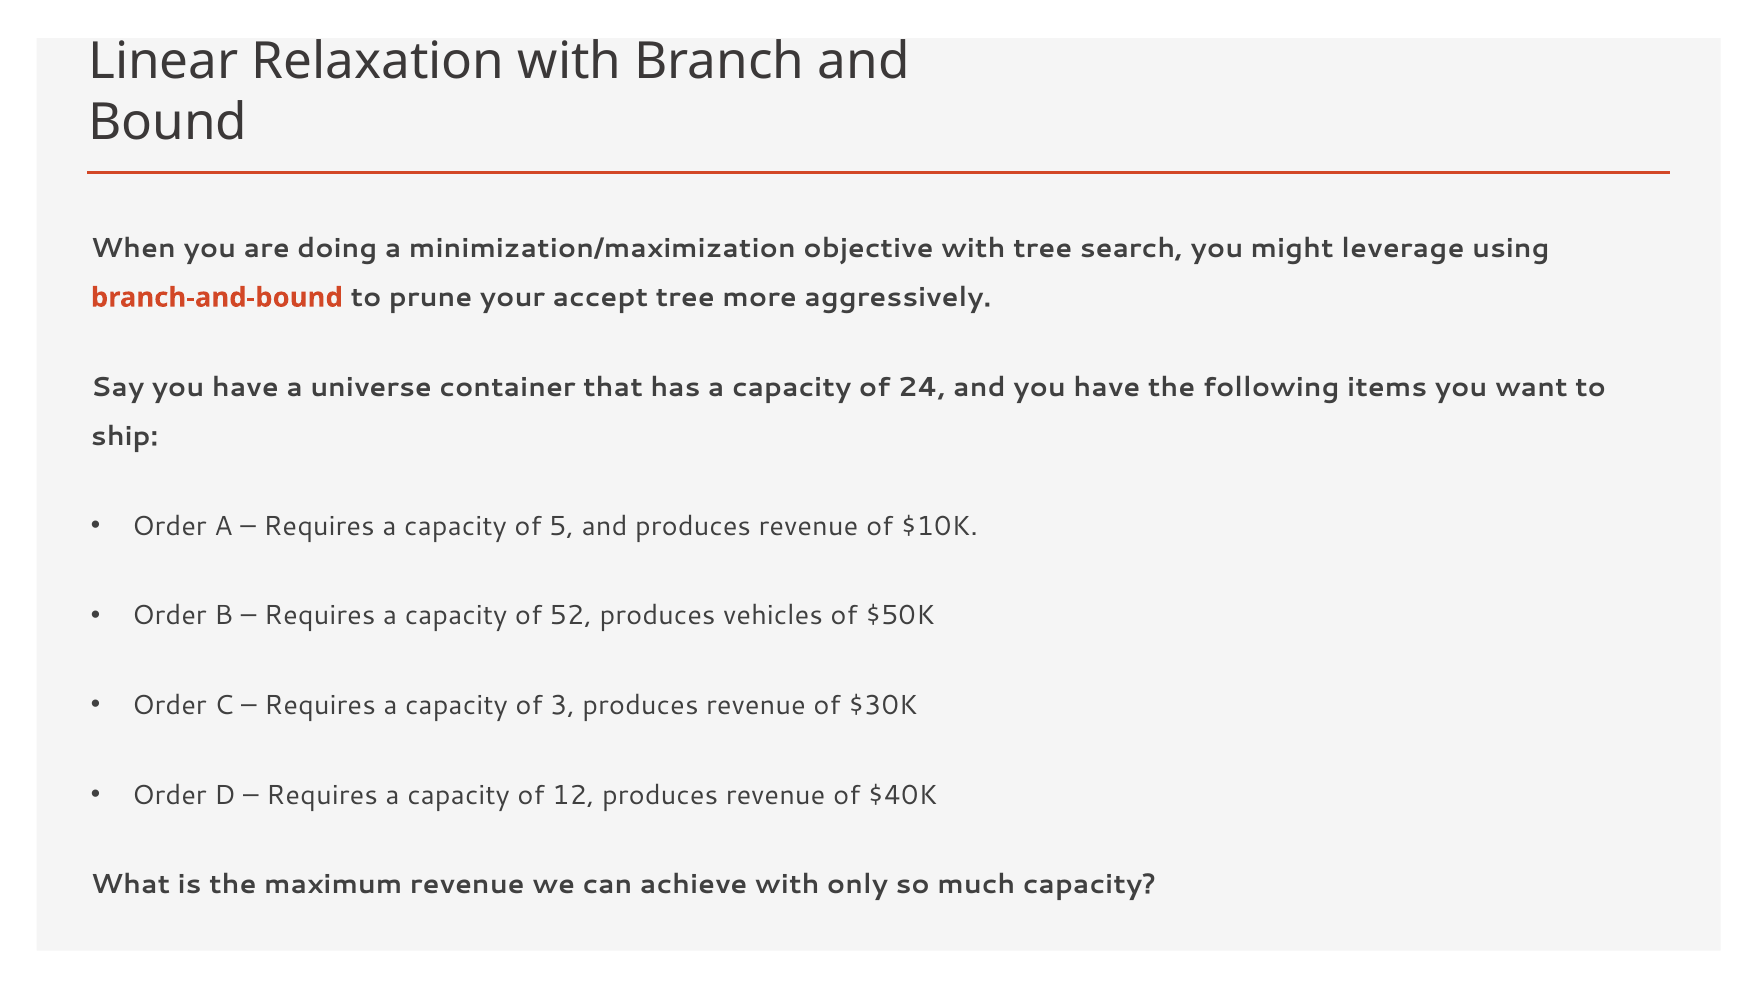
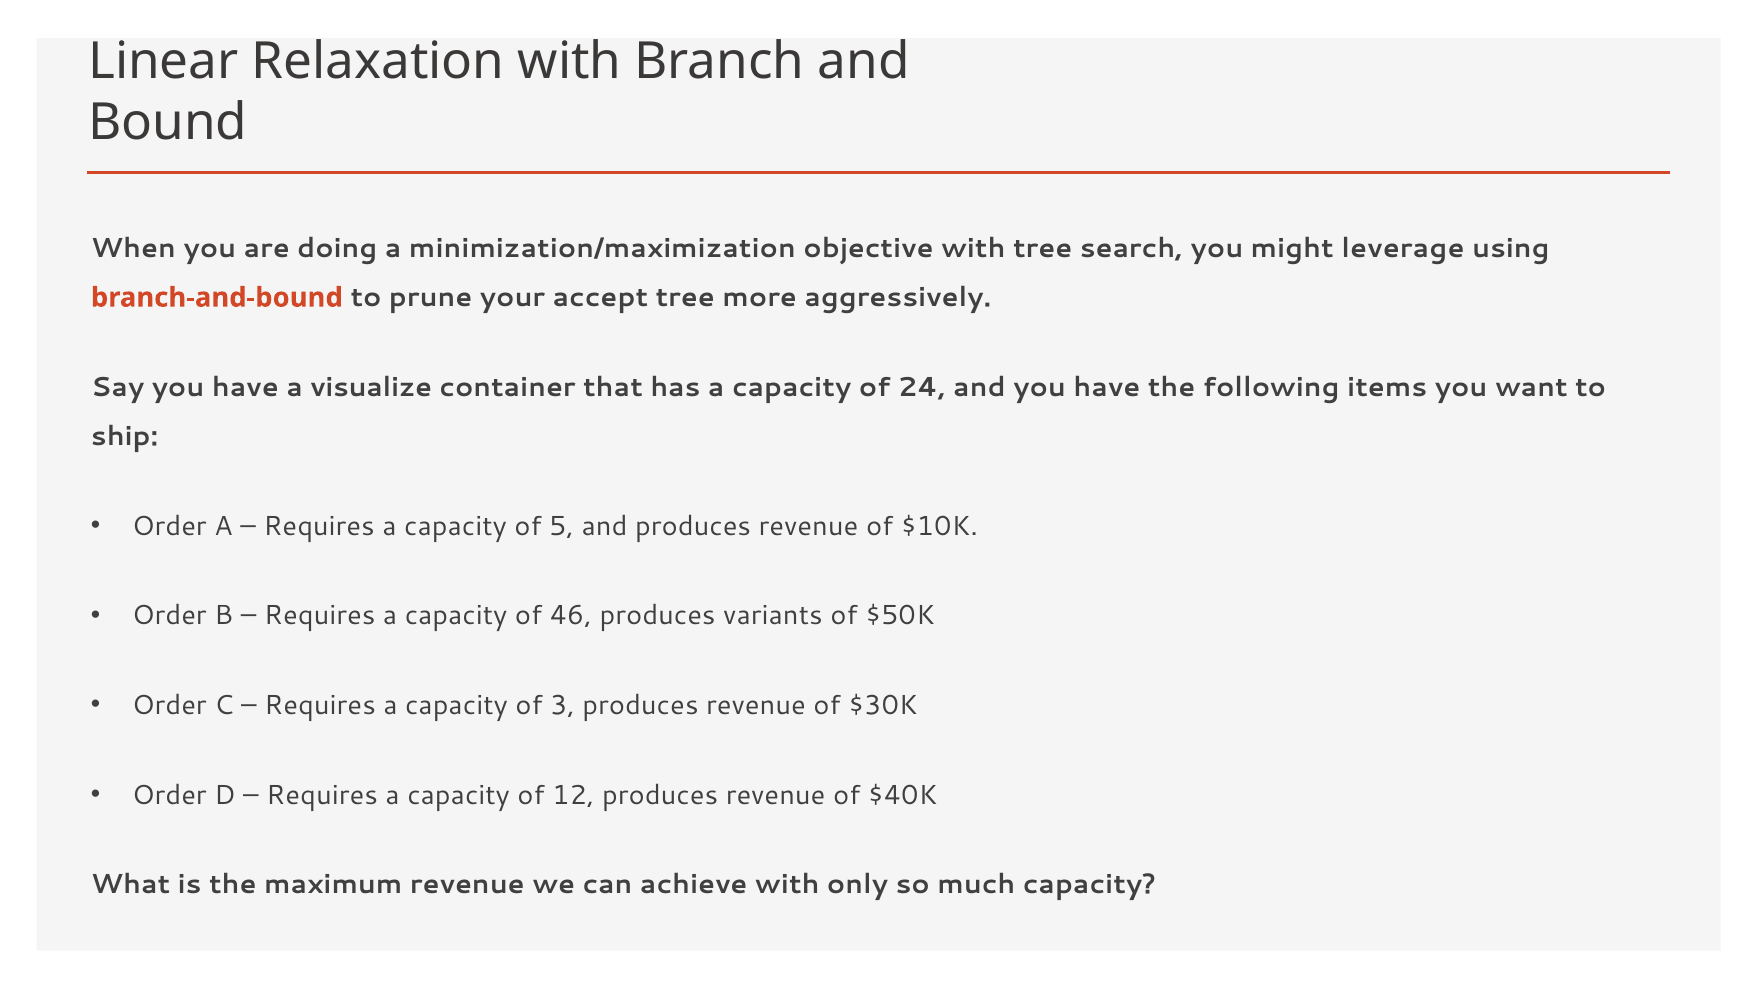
universe: universe -> visualize (371, 387)
52: 52 -> 46 (571, 616)
vehicles: vehicles -> variants (773, 616)
